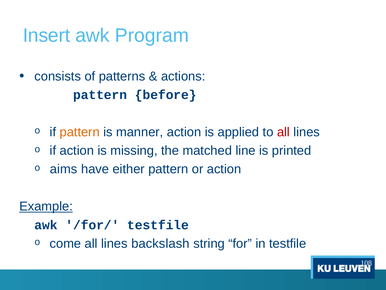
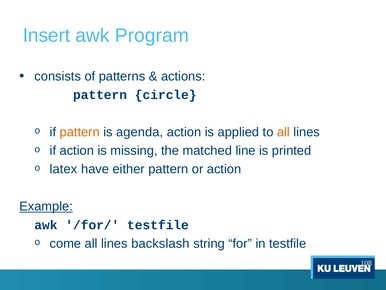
before: before -> circle (166, 95)
manner: manner -> agenda (140, 132)
all colour: red -> orange (283, 132)
aims: aims -> latex (64, 169)
